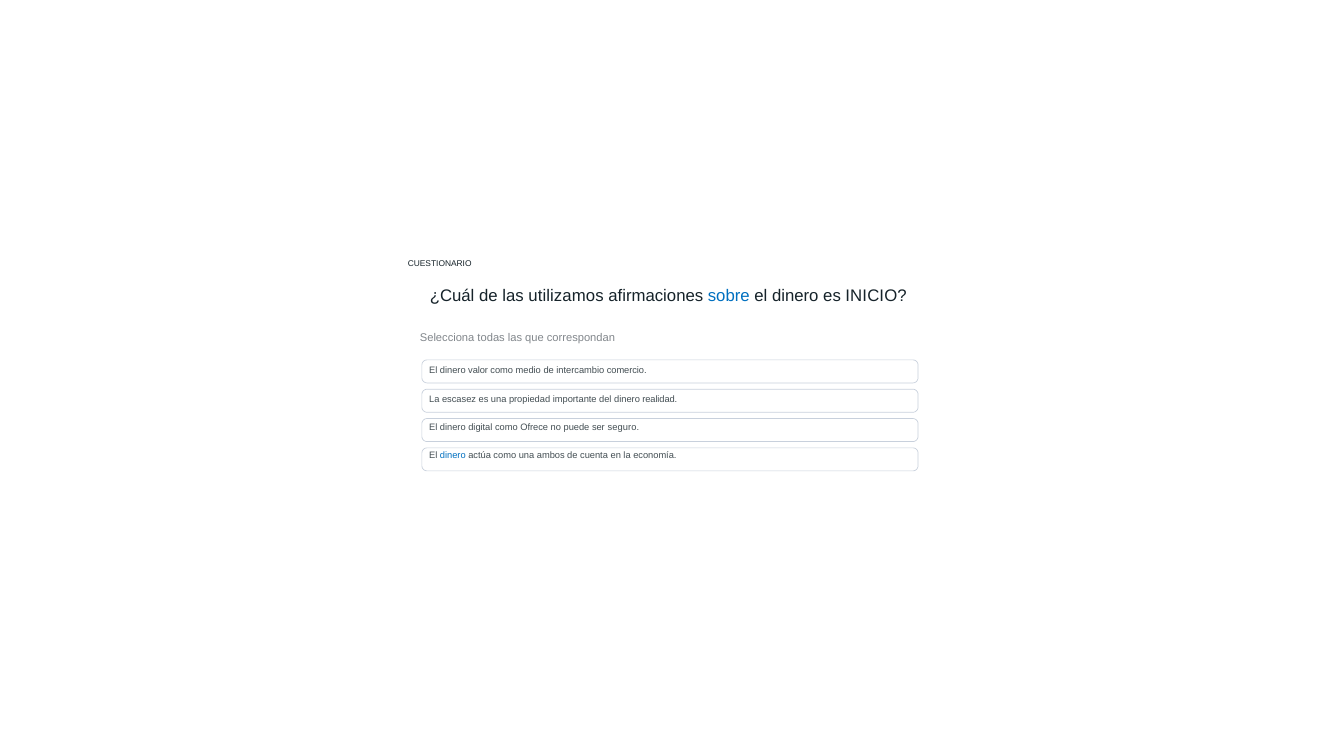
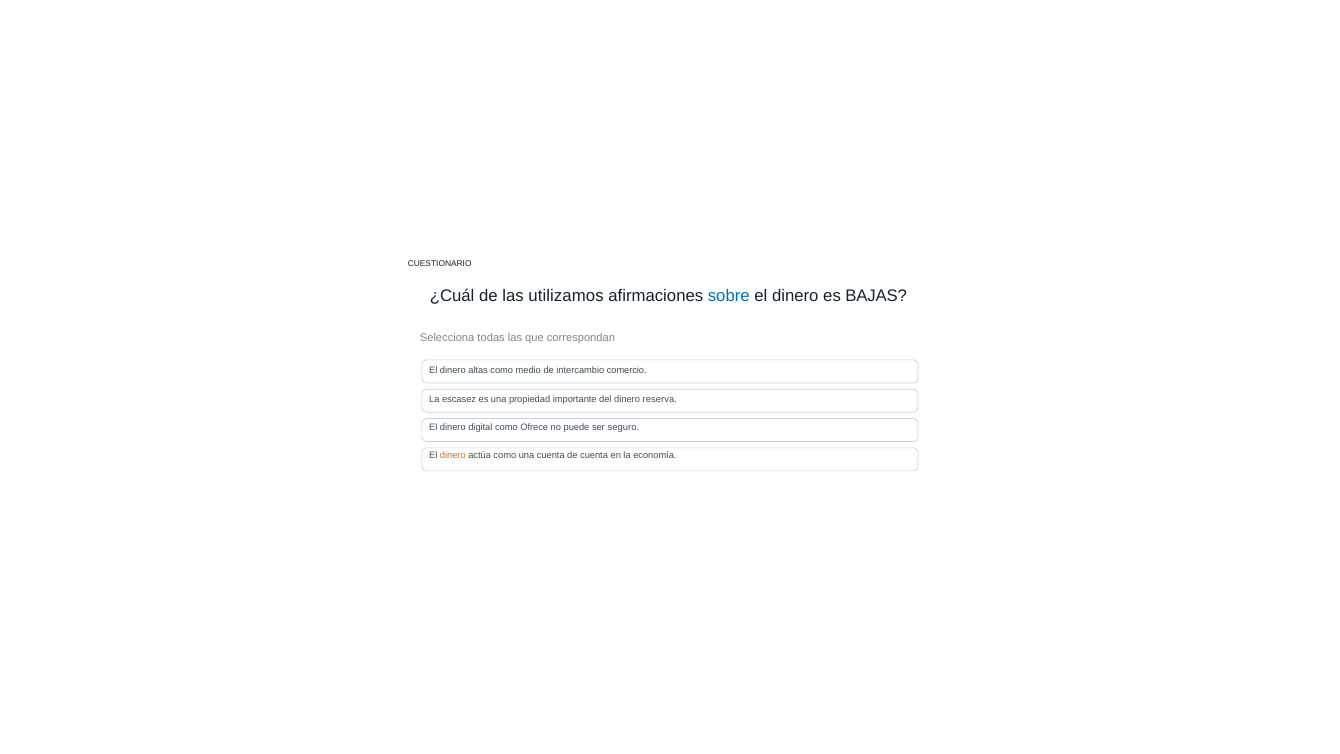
INICIO: INICIO -> BAJAS (876, 296)
valor: valor -> altas (478, 370)
realidad: realidad -> reserva (660, 399)
dinero colour: blue -> orange (453, 455)
una ambos: ambos -> cuenta (551, 455)
